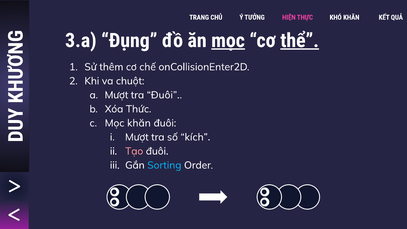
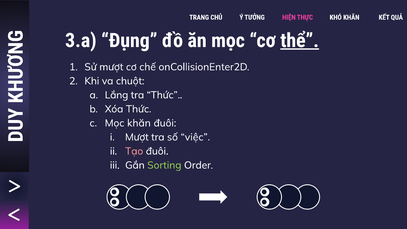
mọc underline: present -> none (228, 41)
Sử thêm: thêm -> mượt (111, 67)
Mượt: Mượt -> Lắng (117, 95)
tra Đuôi: Đuôi -> Thức (164, 95)
kích: kích -> việc (195, 137)
Sorting colour: light blue -> light green (164, 165)
